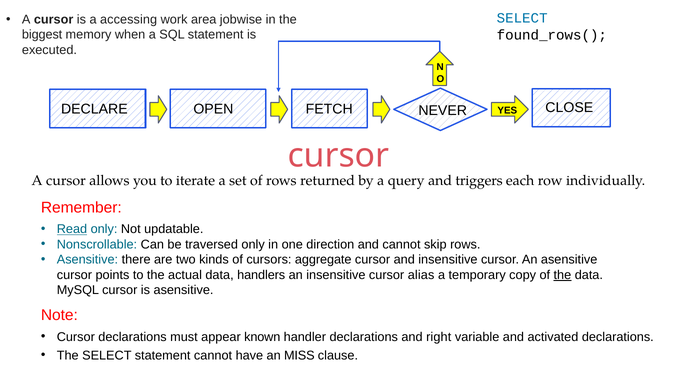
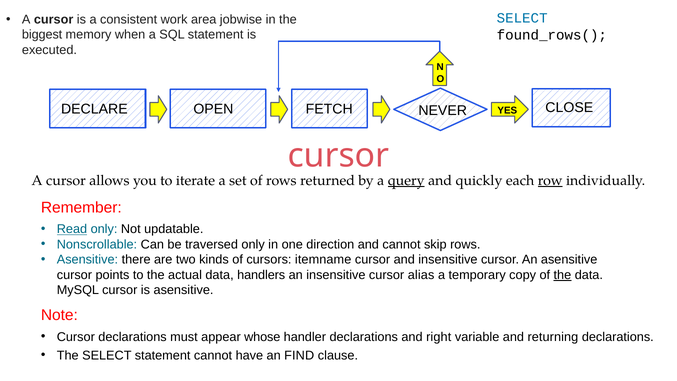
accessing: accessing -> consistent (129, 20)
query underline: none -> present (406, 180)
triggers: triggers -> quickly (479, 180)
row underline: none -> present (550, 180)
aggregate: aggregate -> itemname (323, 260)
known: known -> whose (262, 337)
activated: activated -> returning (553, 337)
MISS: MISS -> FIND (299, 355)
